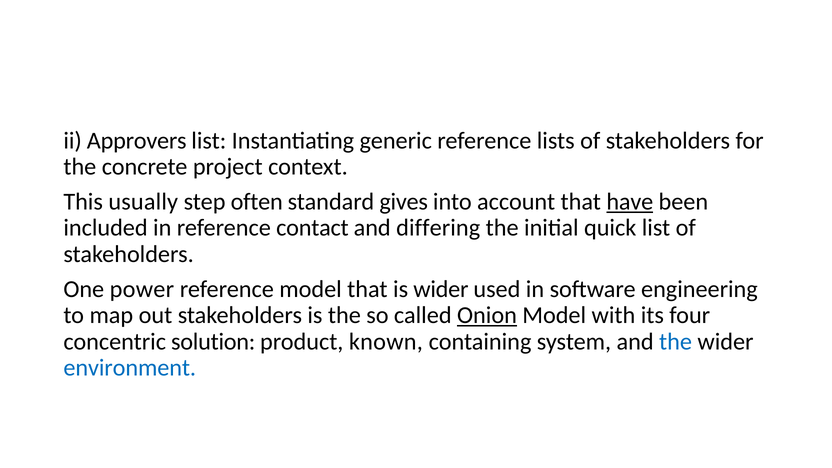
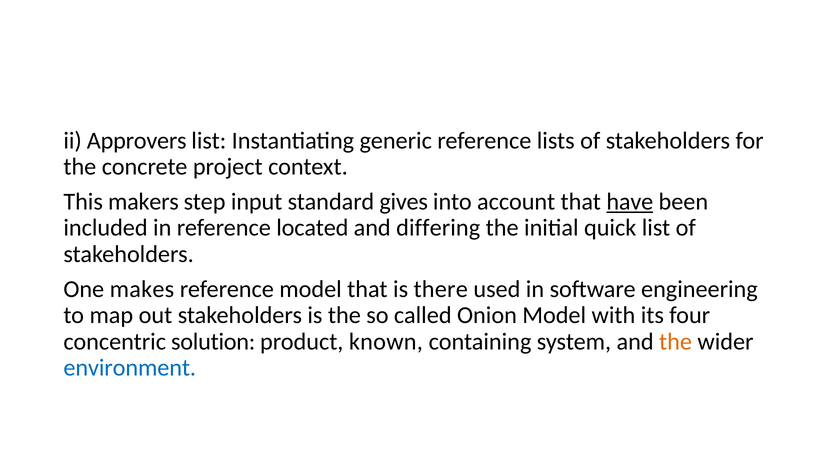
usually: usually -> makers (143, 202)
often: often -> input (257, 202)
contact: contact -> located (312, 228)
power: power -> makes (142, 289)
is wider: wider -> there (441, 289)
Onion underline: present -> none (487, 315)
the colour: blue -> orange (676, 342)
